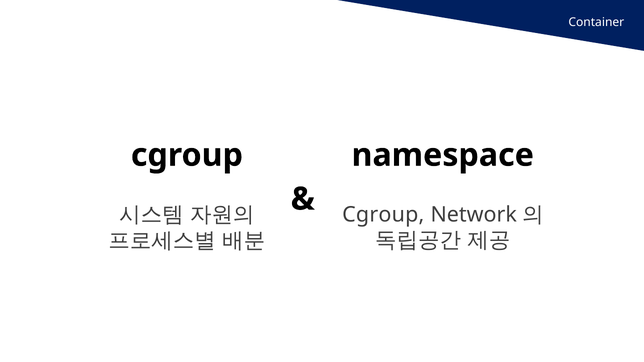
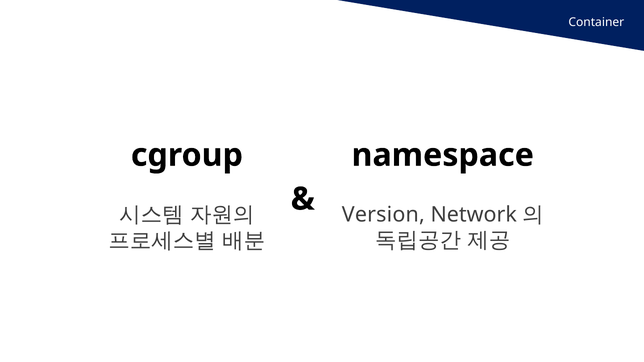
Cgroup: Cgroup -> Version (383, 215)
